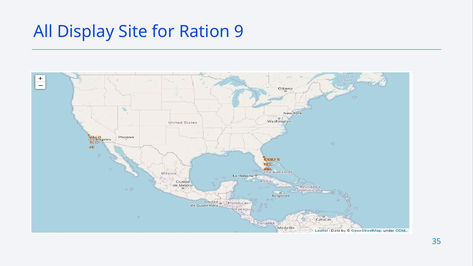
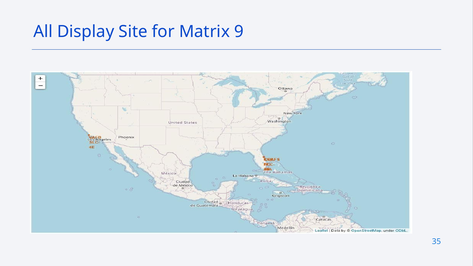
Ration: Ration -> Matrix (204, 32)
